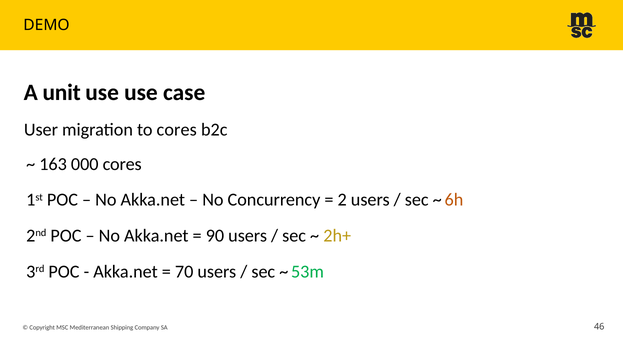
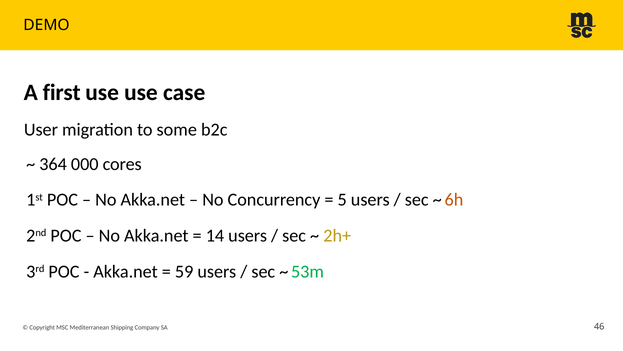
unit: unit -> first (62, 92)
to cores: cores -> some (177, 130)
163: 163 -> 364 (53, 164)
2: 2 -> 5 (342, 200)
90: 90 -> 14 (215, 235)
70: 70 -> 59 (184, 271)
